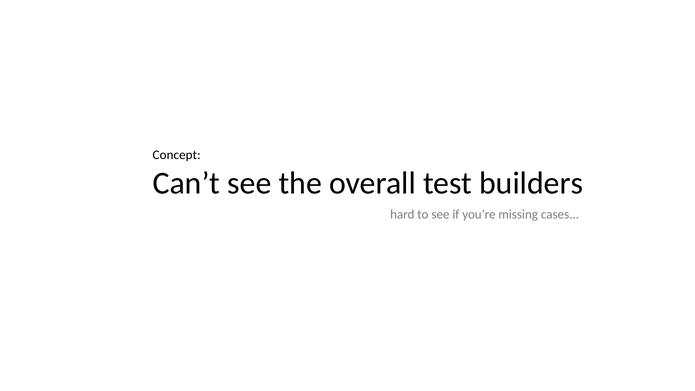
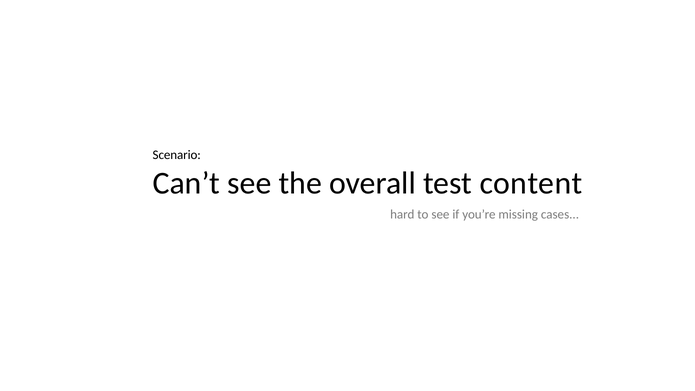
Concept: Concept -> Scenario (177, 155)
builders: builders -> content (531, 183)
